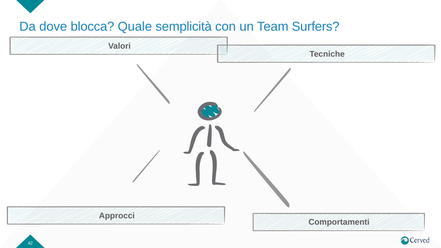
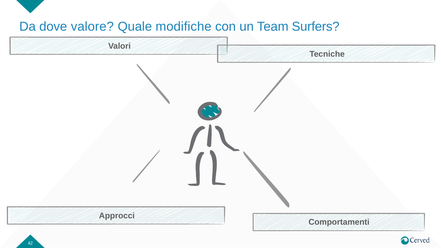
blocca: blocca -> valore (92, 27)
semplicità: semplicità -> modifiche (184, 27)
